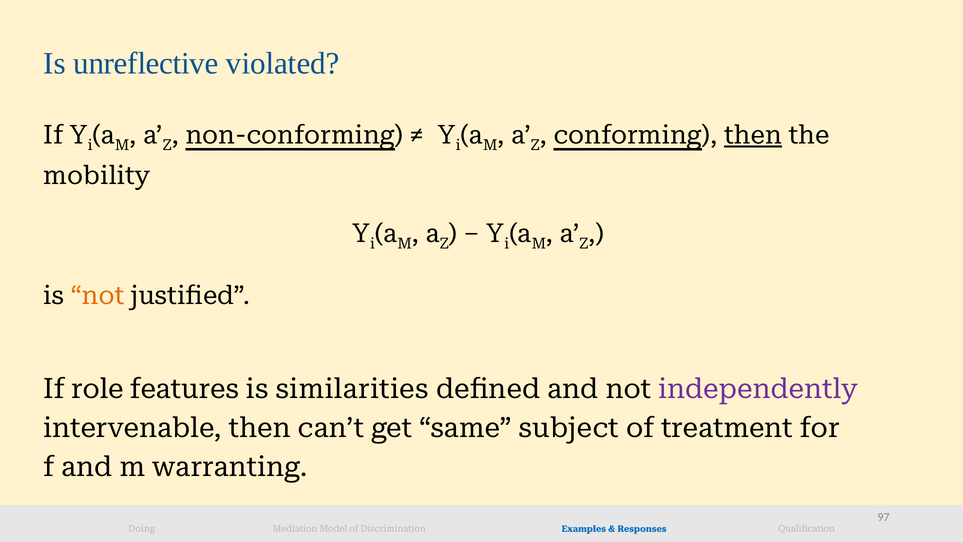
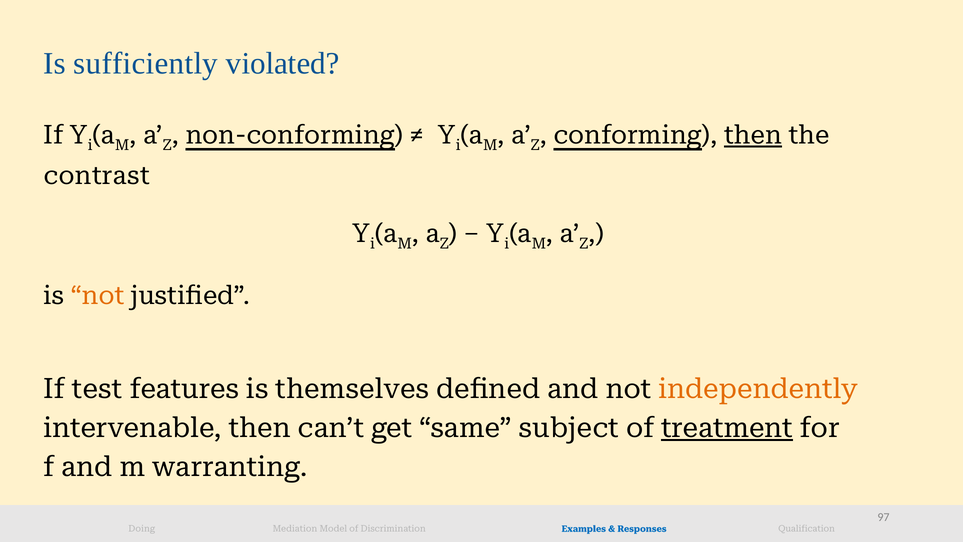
unreflective: unreflective -> sufficiently (146, 63)
mobility: mobility -> contrast (97, 176)
role: role -> test (97, 389)
similarities: similarities -> themselves (352, 389)
independently colour: purple -> orange (758, 389)
treatment underline: none -> present (727, 428)
